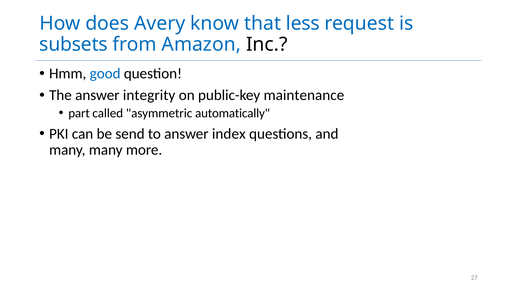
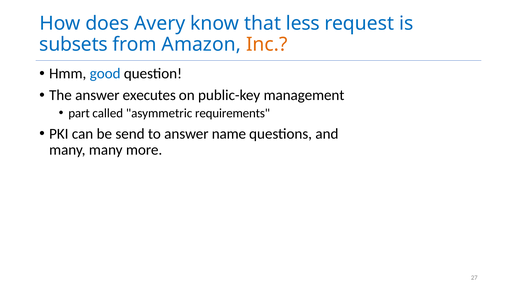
Inc colour: black -> orange (267, 44)
integrity: integrity -> executes (149, 95)
maintenance: maintenance -> management (304, 95)
automatically: automatically -> requirements (233, 113)
index: index -> name (229, 134)
